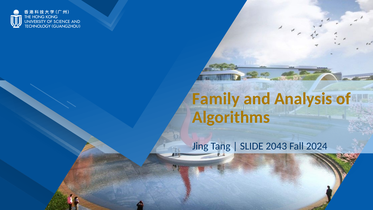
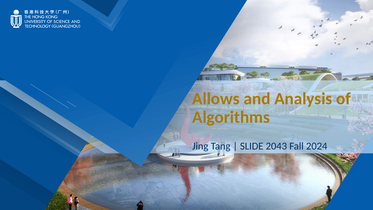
Family: Family -> Allows (216, 99)
